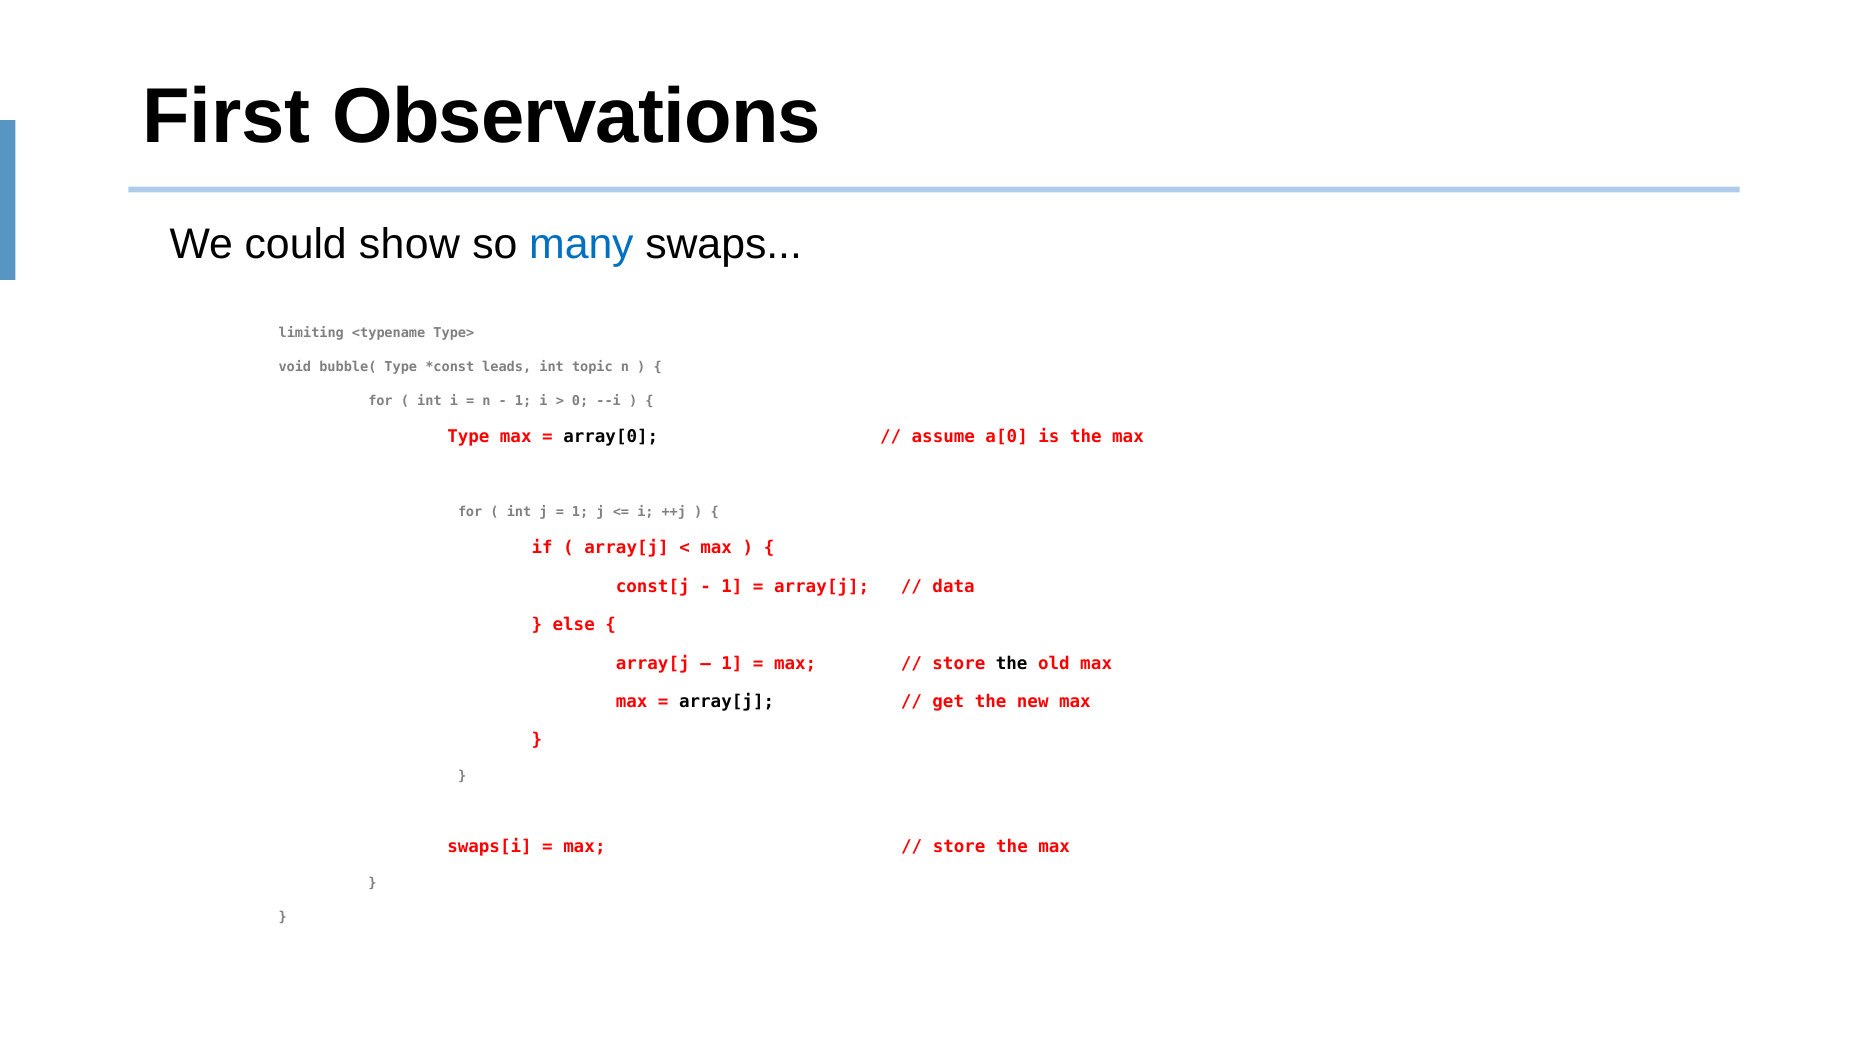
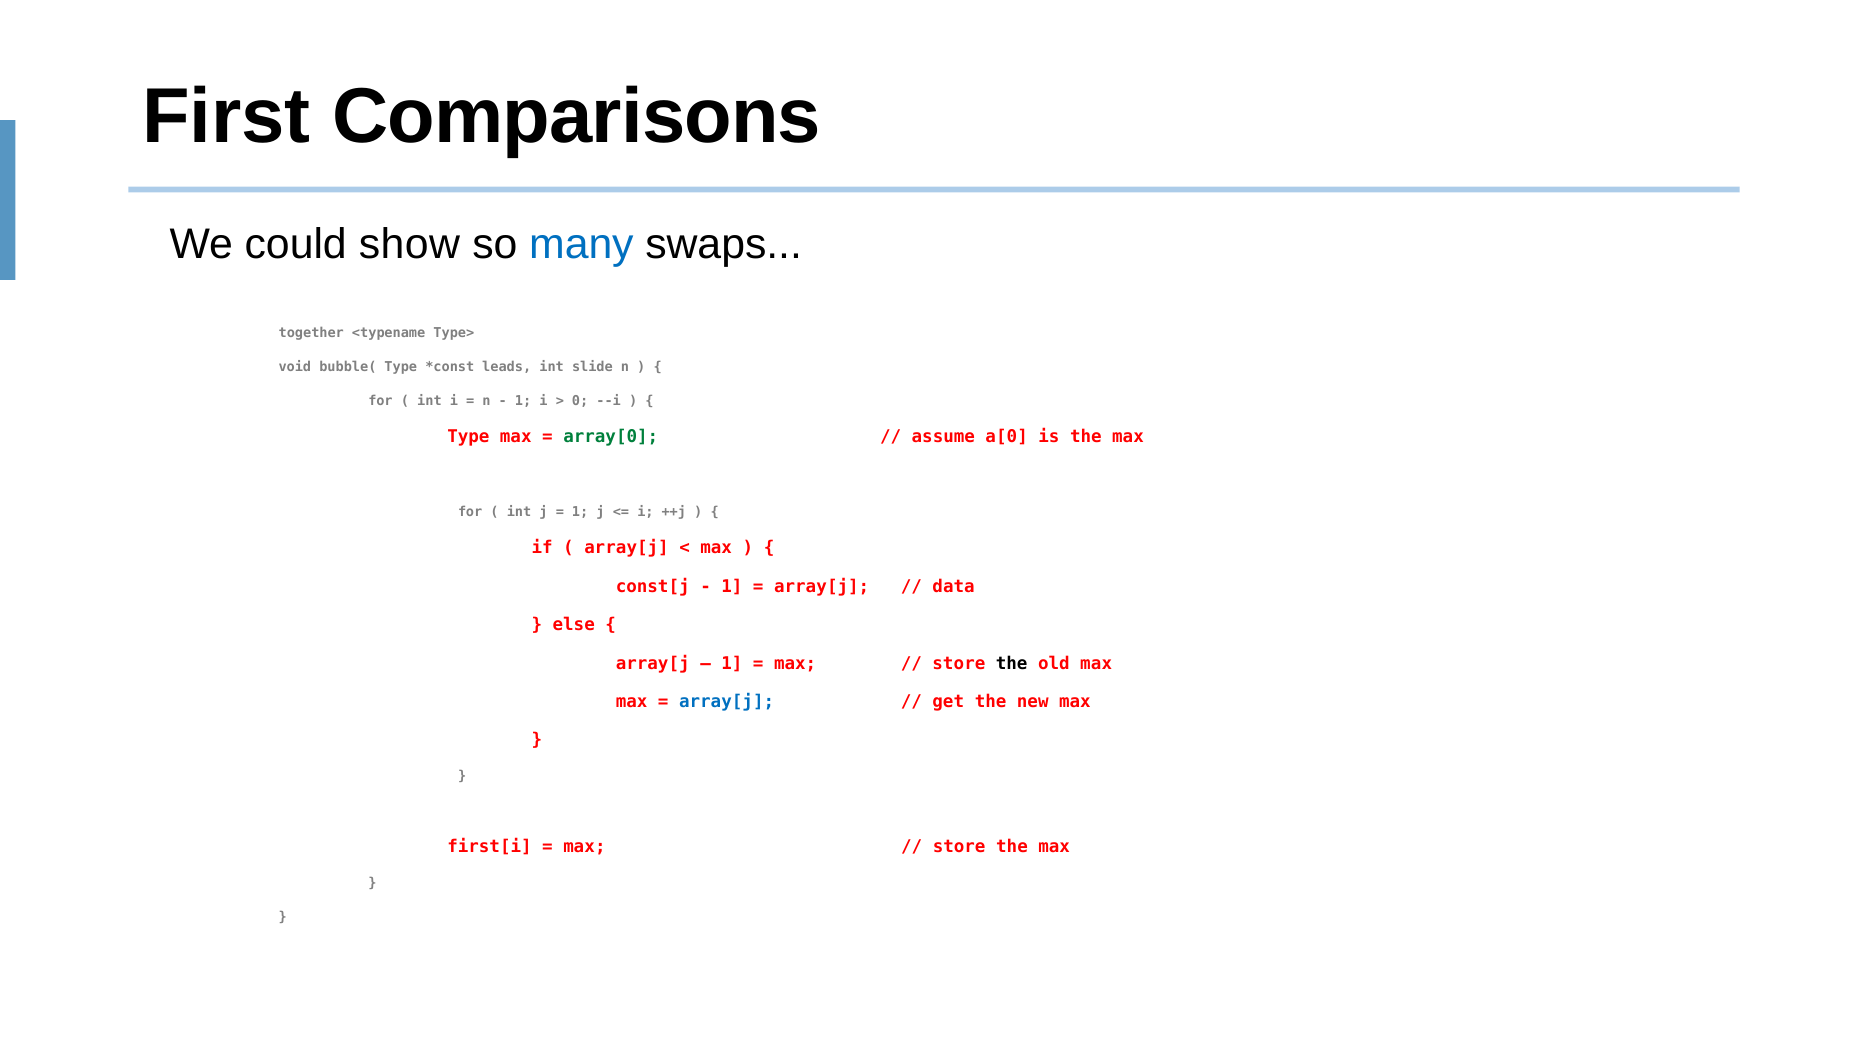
Observations: Observations -> Comparisons (577, 116)
limiting: limiting -> together (311, 333)
topic: topic -> slide (592, 367)
array[0 colour: black -> green (611, 437)
array[j colour: black -> blue (727, 702)
swaps[i: swaps[i -> first[i (489, 847)
